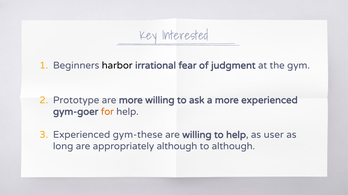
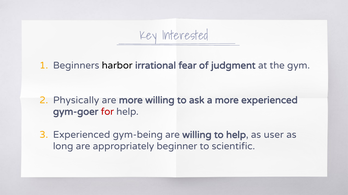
Prototype: Prototype -> Physically (76, 100)
for colour: orange -> red (107, 112)
gym-these: gym-these -> gym-being (138, 135)
appropriately although: although -> beginner (177, 147)
to although: although -> scientific (233, 147)
